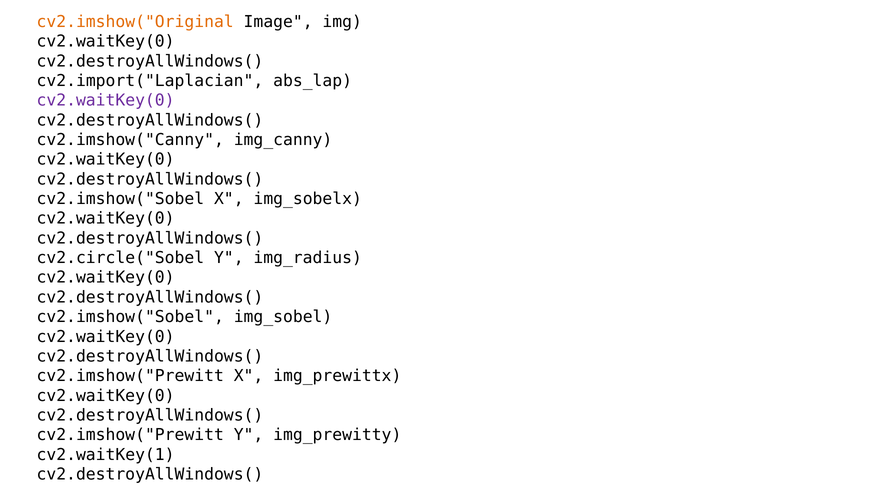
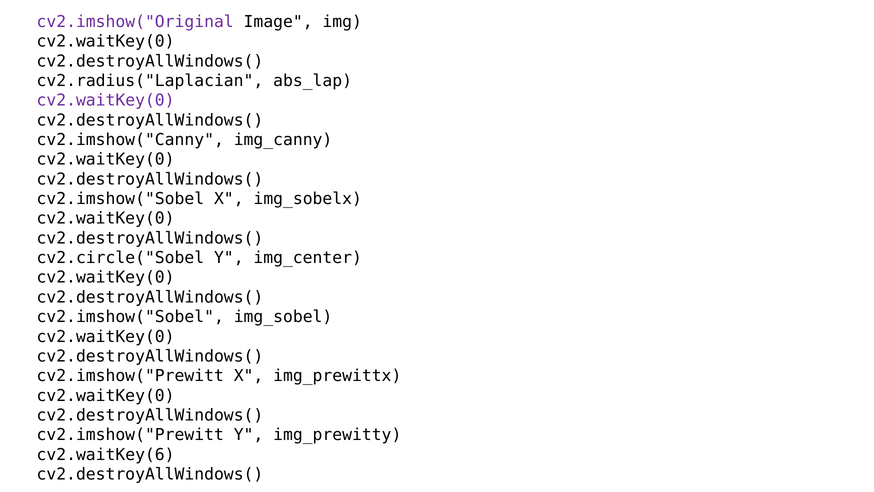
cv2.imshow("Original colour: orange -> purple (135, 22)
cv2.import("Laplacian: cv2.import("Laplacian -> cv2.radius("Laplacian (150, 81)
img_radius: img_radius -> img_center (308, 258)
cv2.waitKey(1: cv2.waitKey(1 -> cv2.waitKey(6 (106, 454)
